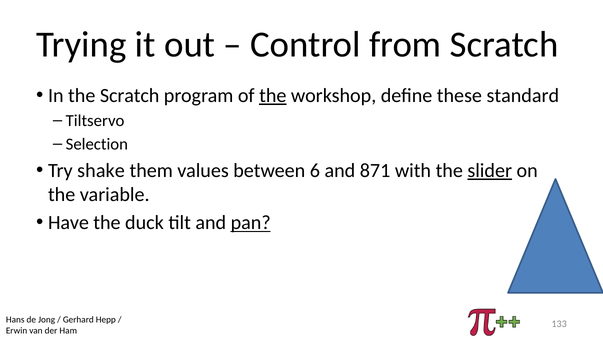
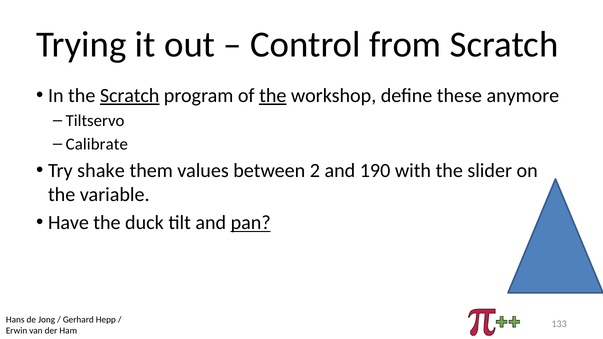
Scratch underline: none -> present (130, 96)
standard: standard -> anymore (523, 96)
Selection: Selection -> Calibrate (97, 144)
6: 6 -> 2 (315, 171)
871: 871 -> 190 (375, 171)
slider underline: present -> none (490, 171)
